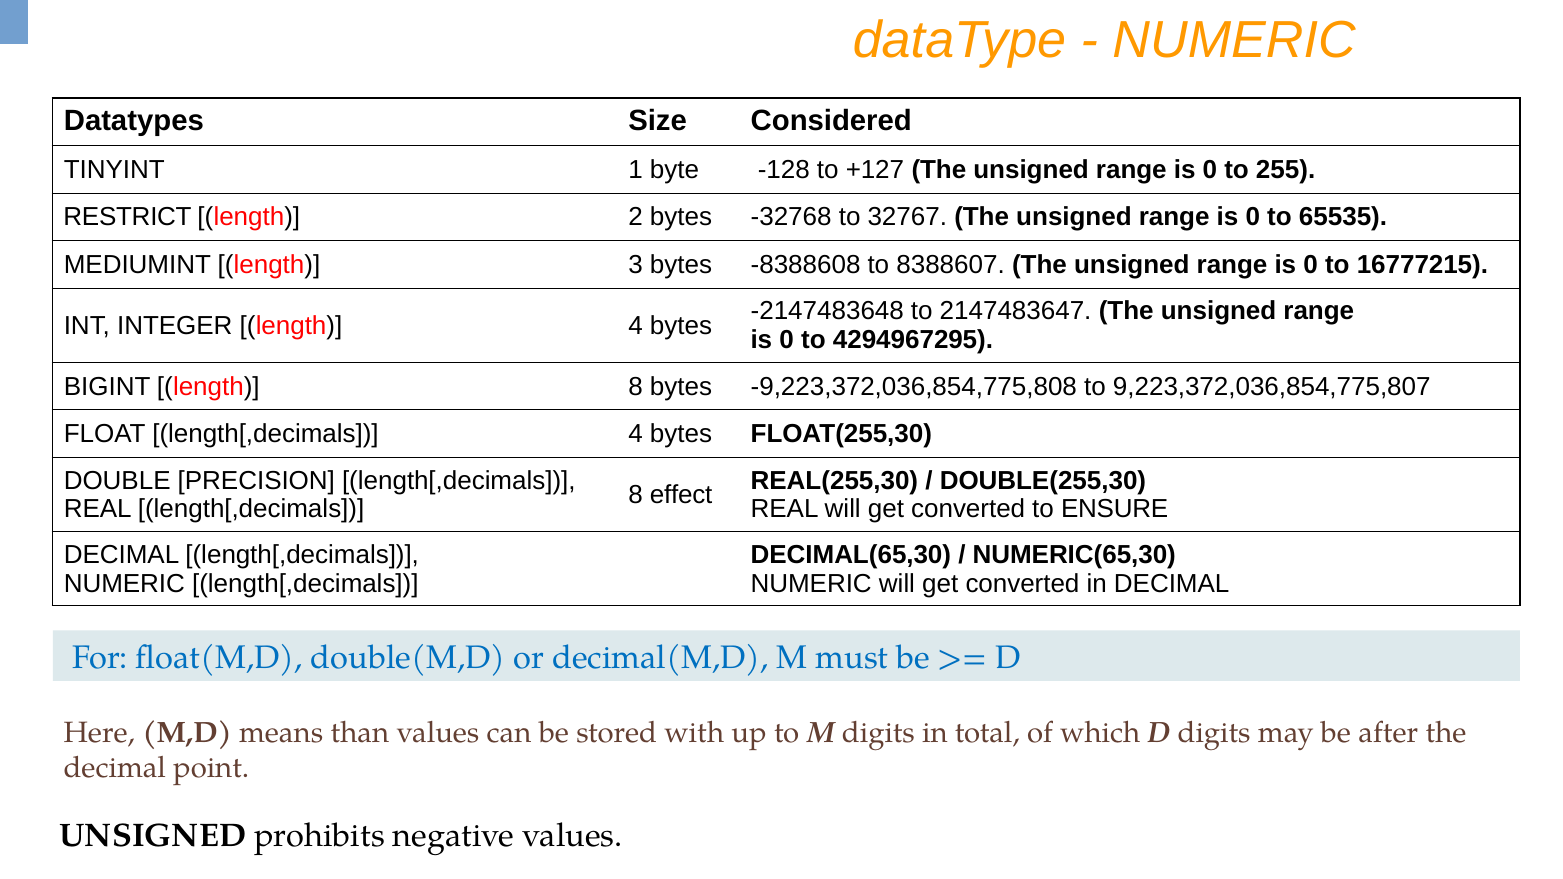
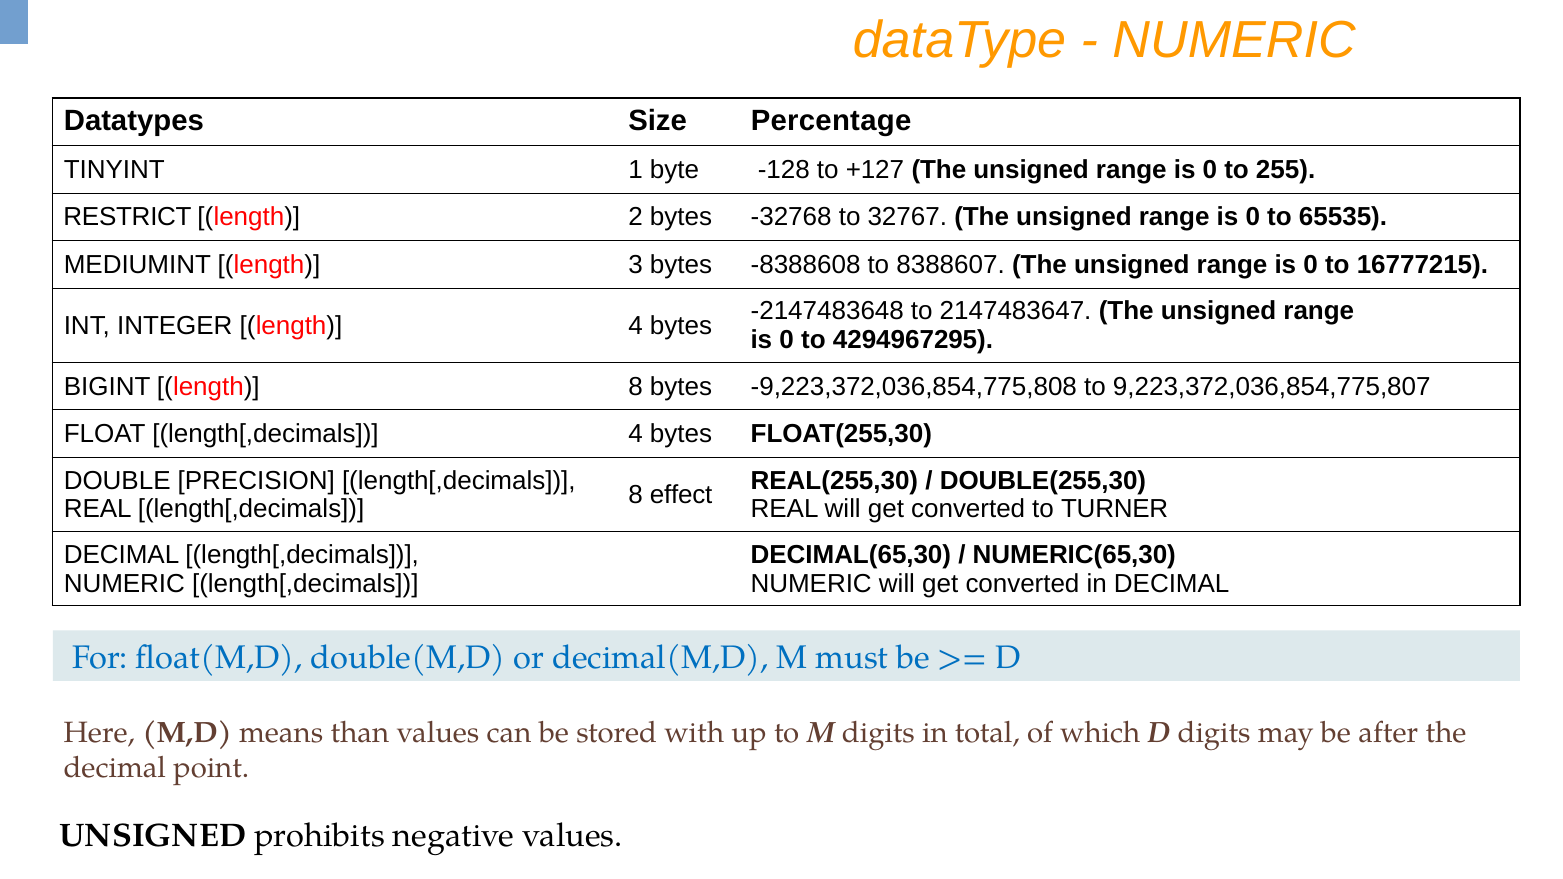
Considered: Considered -> Percentage (831, 121)
ENSURE: ENSURE -> TURNER (1115, 509)
